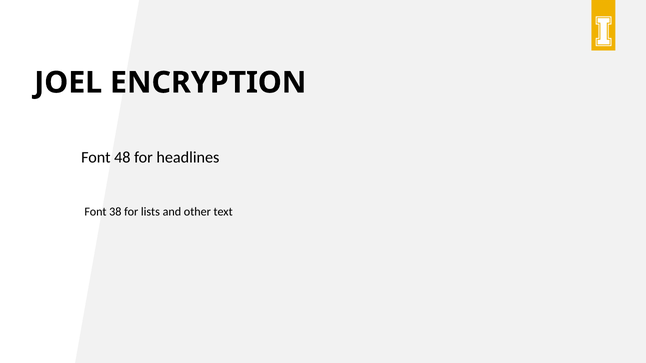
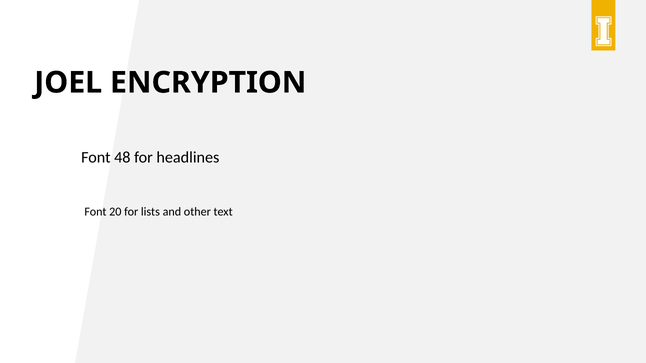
38: 38 -> 20 (115, 212)
